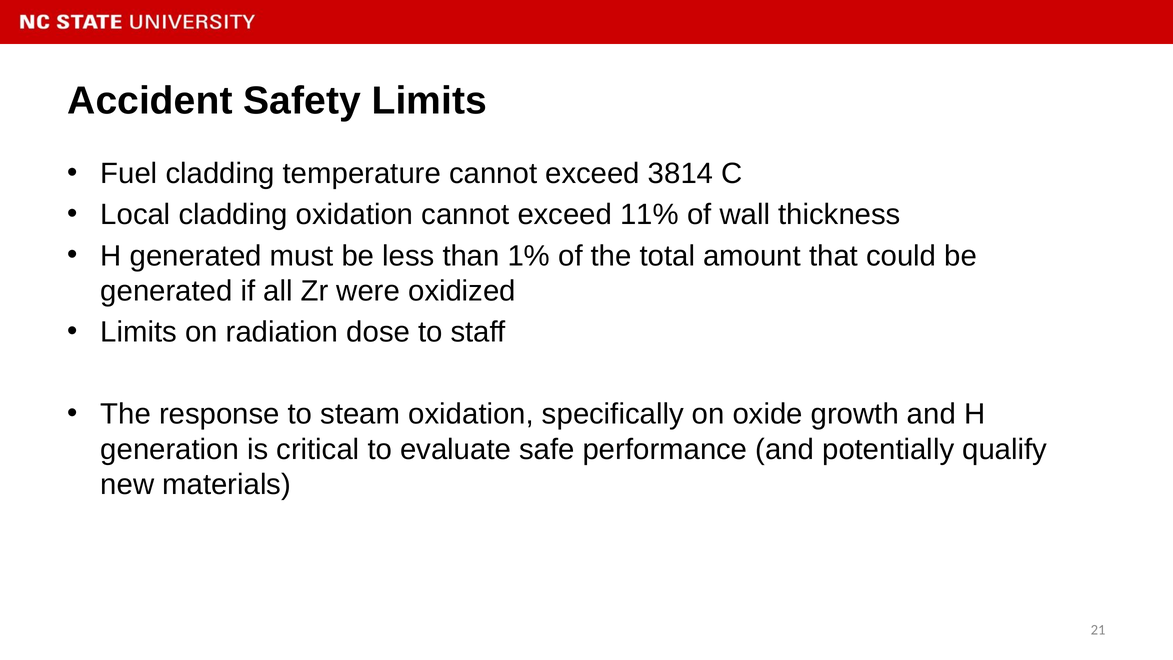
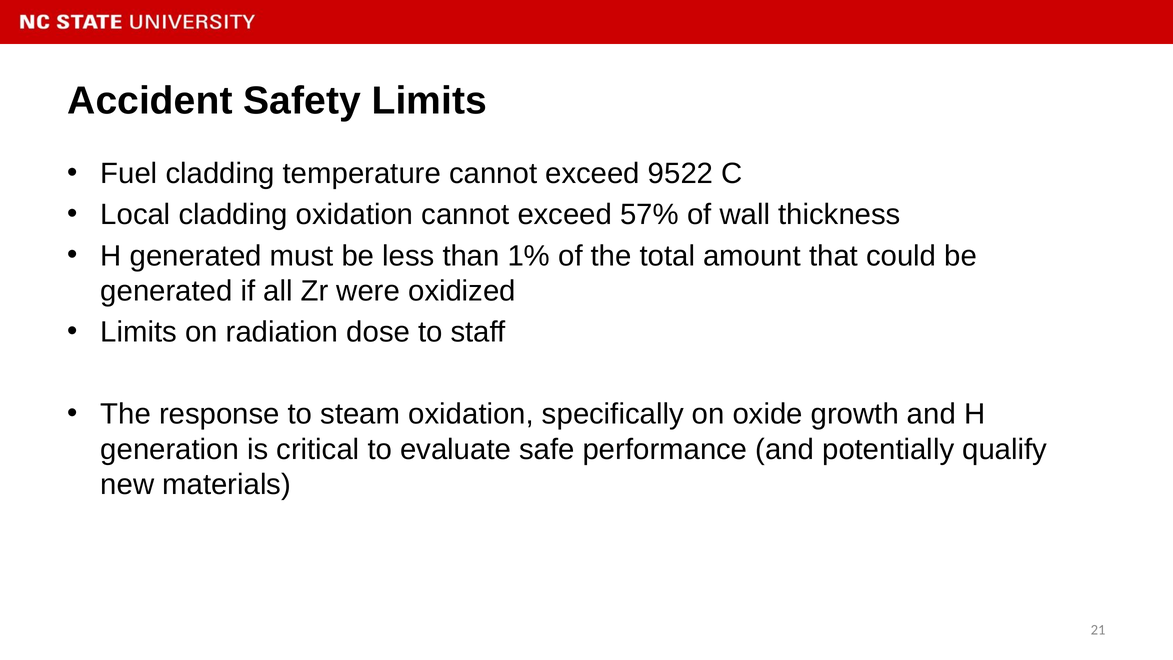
3814: 3814 -> 9522 (681, 174)
11%: 11% -> 57% (650, 215)
